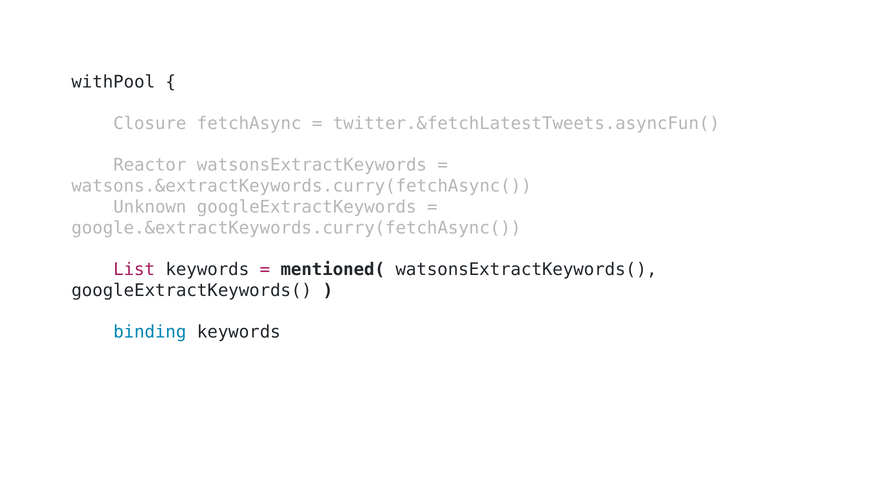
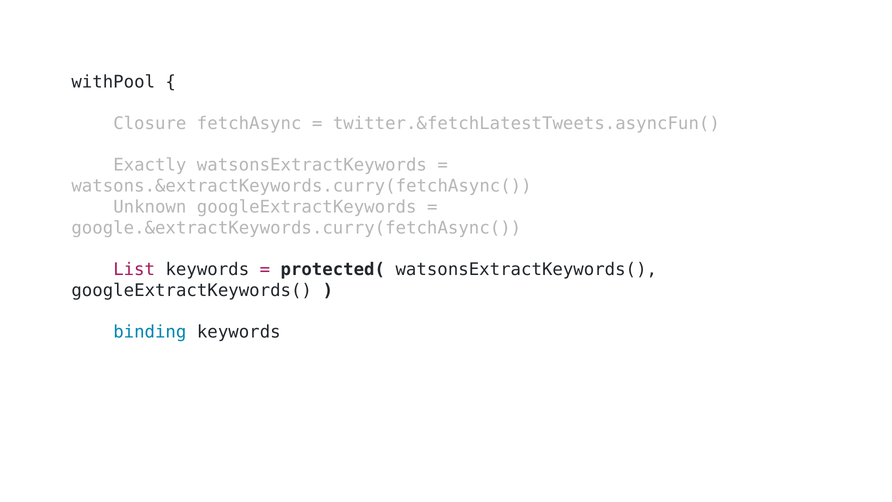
Reactor: Reactor -> Exactly (150, 165)
mentioned(: mentioned( -> protected( (333, 269)
